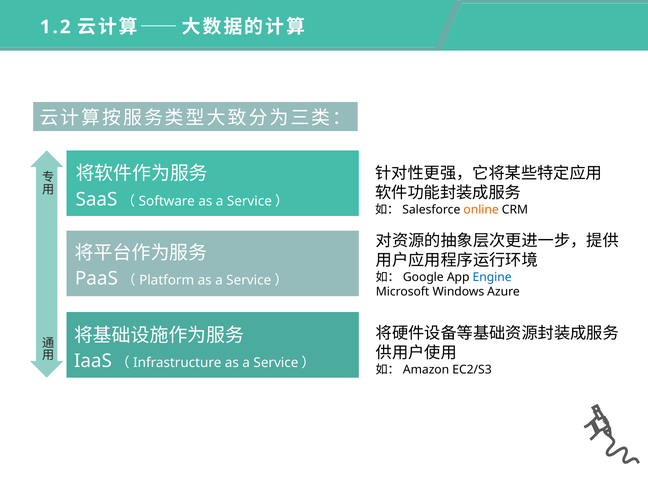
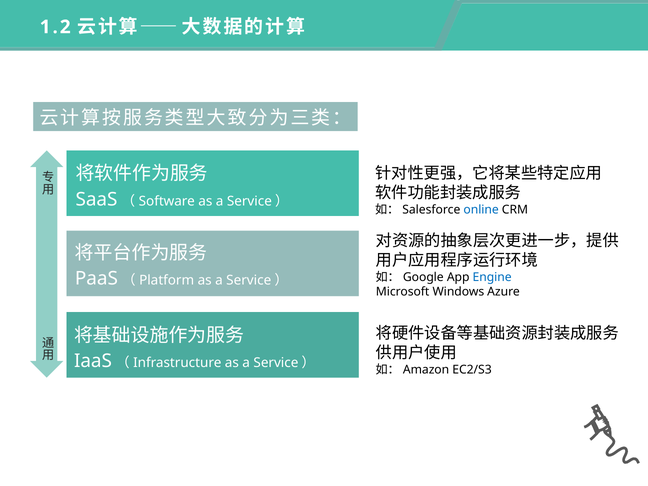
online colour: orange -> blue (481, 210)
